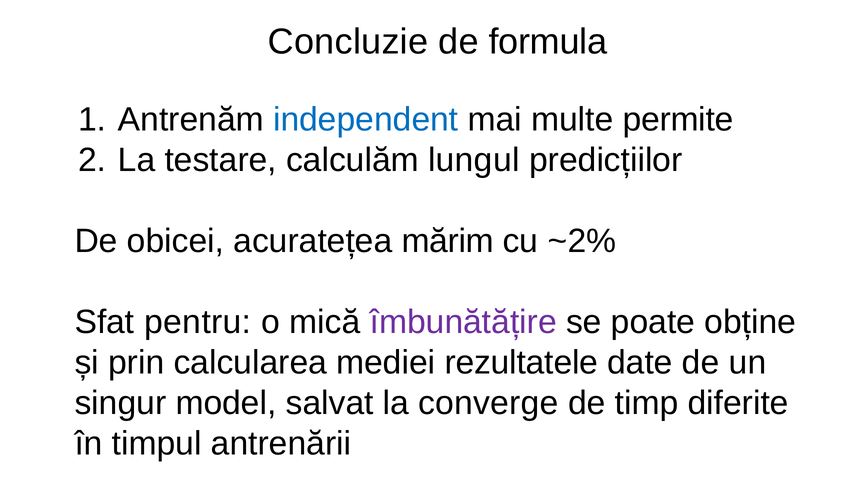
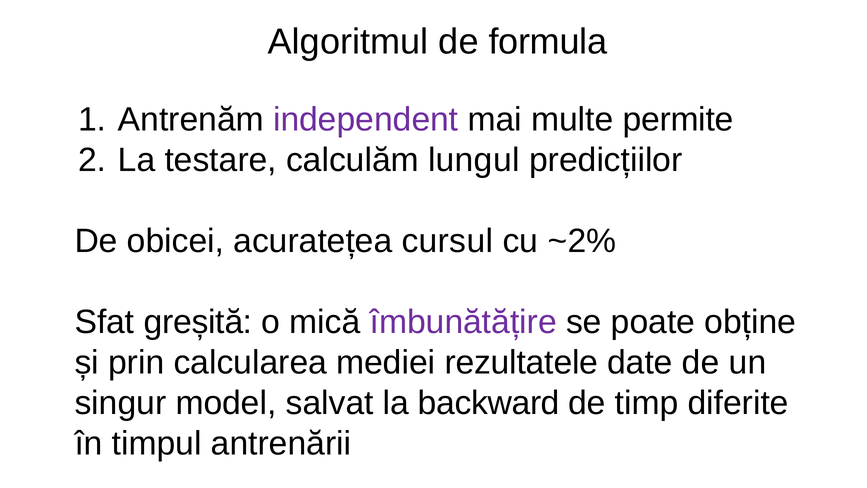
Concluzie: Concluzie -> Algoritmul (348, 42)
independent colour: blue -> purple (366, 119)
mărim: mărim -> cursul (447, 241)
pentru: pentru -> greșită (198, 322)
converge: converge -> backward (489, 403)
